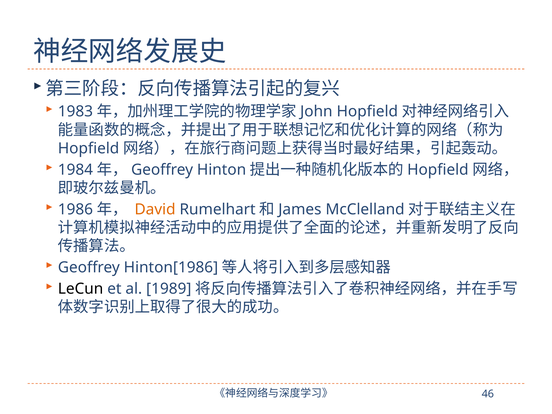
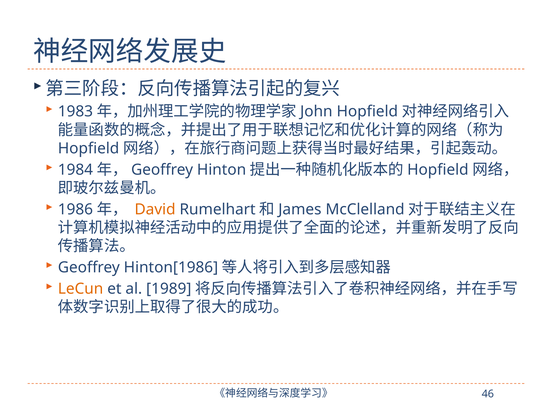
LeCun colour: black -> orange (81, 289)
